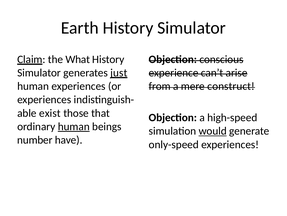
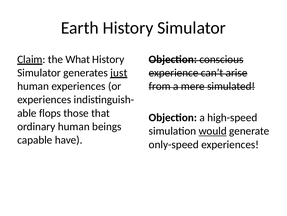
construct: construct -> simulated (231, 86)
exist: exist -> flops (50, 113)
human underline: present -> none (74, 126)
number: number -> capable (35, 140)
